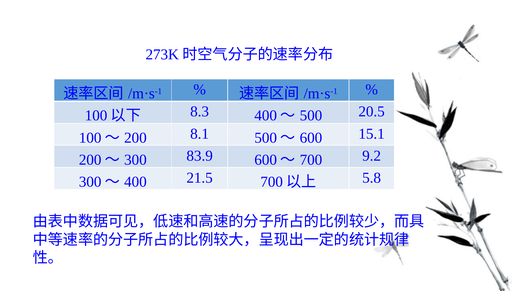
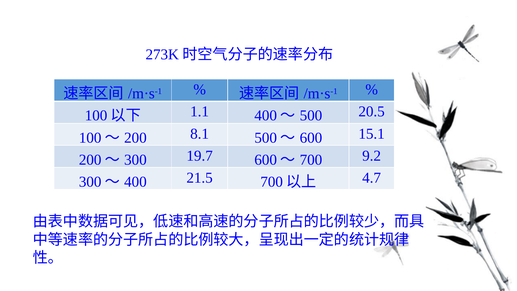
8.3: 8.3 -> 1.1 (200, 112)
83.9: 83.9 -> 19.7 (200, 156)
5.8: 5.8 -> 4.7 (372, 178)
